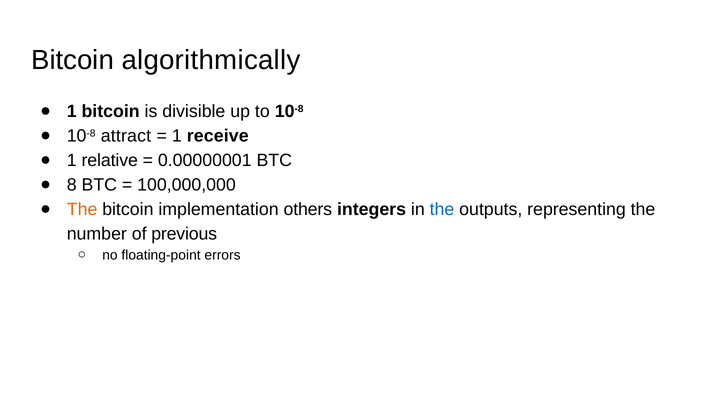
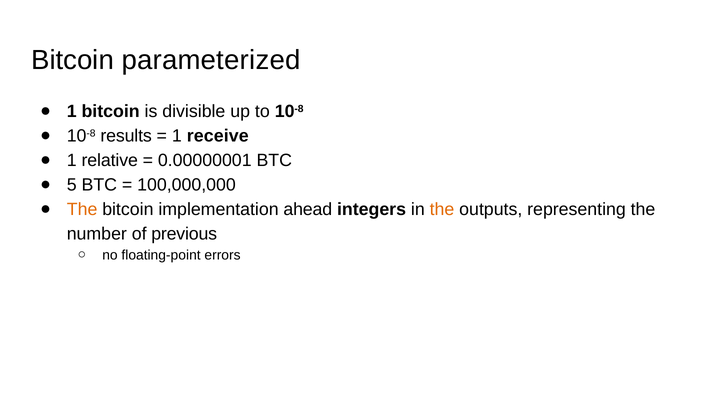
algorithmically: algorithmically -> parameterized (211, 60)
attract: attract -> results (126, 136)
8: 8 -> 5 (72, 185)
others: others -> ahead (308, 210)
the colour: blue -> orange (442, 210)
